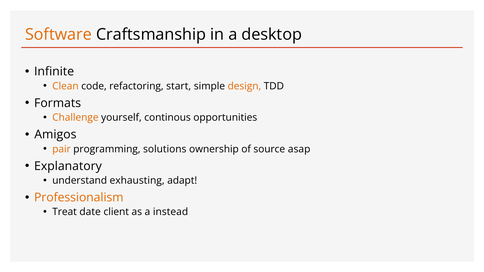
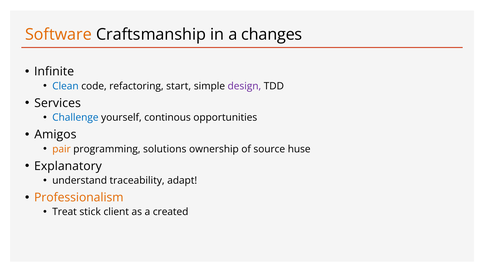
desktop: desktop -> changes (272, 35)
Clean colour: orange -> blue (65, 86)
design colour: orange -> purple (244, 86)
Formats: Formats -> Services (58, 103)
Challenge colour: orange -> blue (75, 118)
asap: asap -> huse (299, 149)
exhausting: exhausting -> traceability (137, 181)
date: date -> stick (90, 212)
instead: instead -> created (171, 212)
